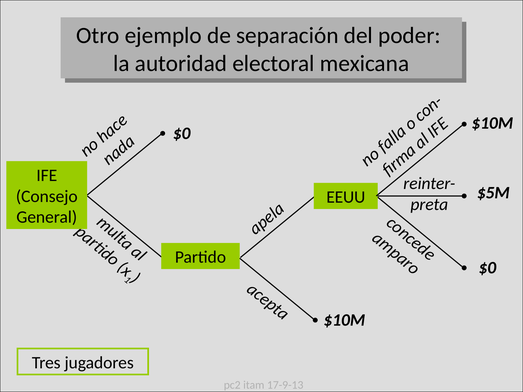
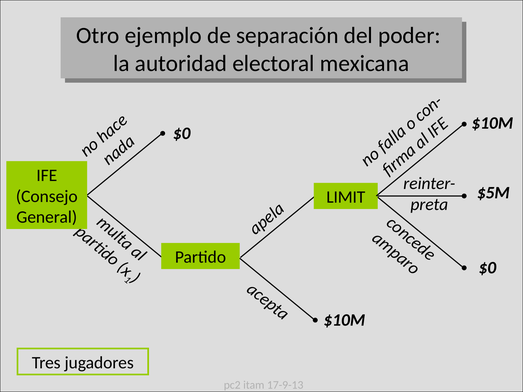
EEUU: EEUU -> LIMIT (346, 197)
